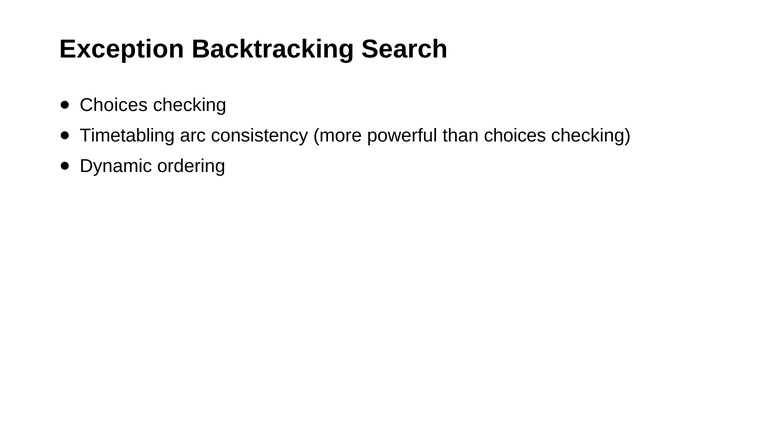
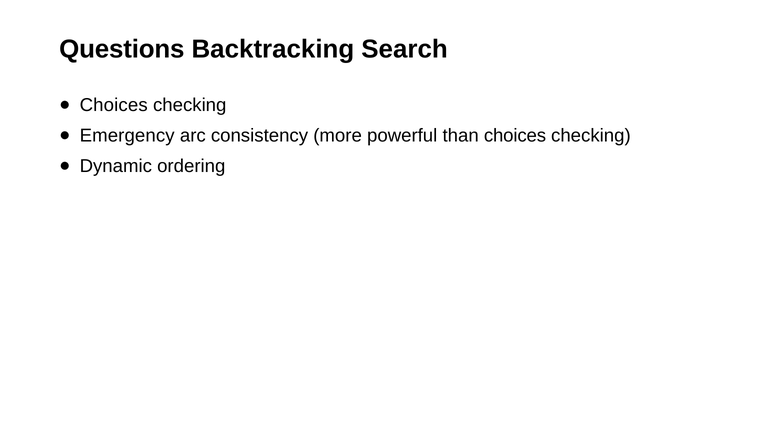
Exception: Exception -> Questions (122, 49)
Timetabling: Timetabling -> Emergency (127, 136)
